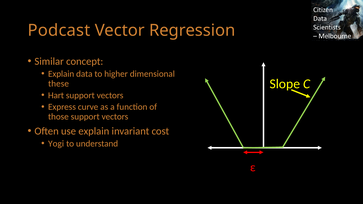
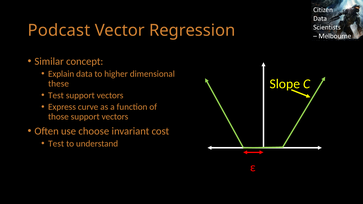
Hart: Hart -> Test (56, 95)
use explain: explain -> choose (94, 131)
Yogi: Yogi -> Test (56, 144)
